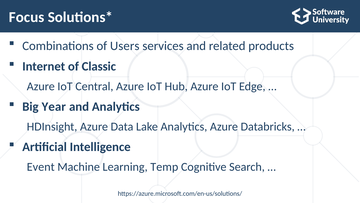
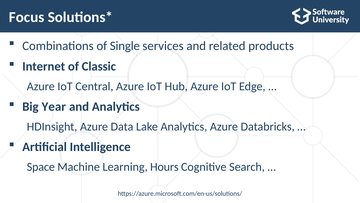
Users: Users -> Single (125, 46)
Event: Event -> Space (41, 167)
Temp: Temp -> Hours (164, 167)
